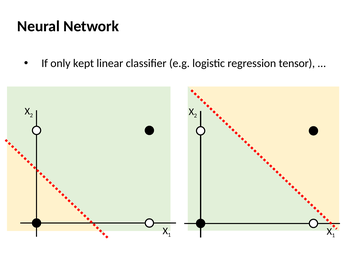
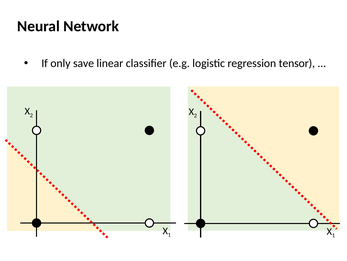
kept: kept -> save (84, 63)
